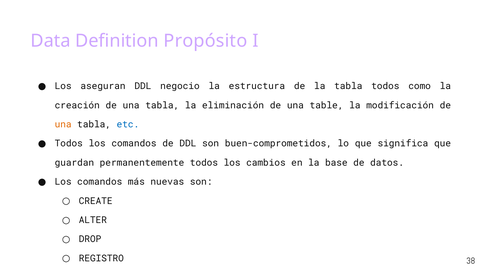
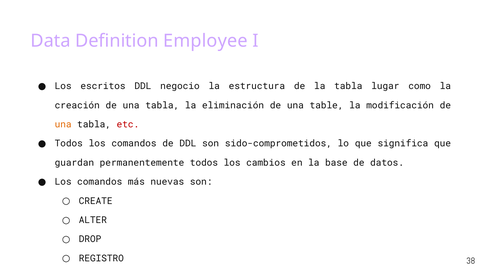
Propósito: Propósito -> Employee (205, 41)
aseguran: aseguran -> escritos (103, 86)
tabla todos: todos -> lugar (385, 86)
etc colour: blue -> red (128, 125)
buen-comprometidos: buen-comprometidos -> sido-comprometidos (278, 144)
